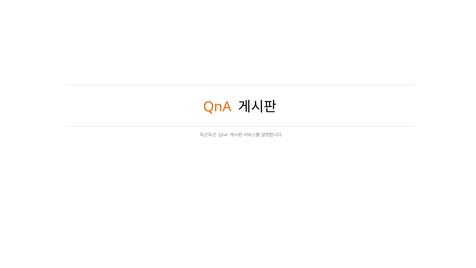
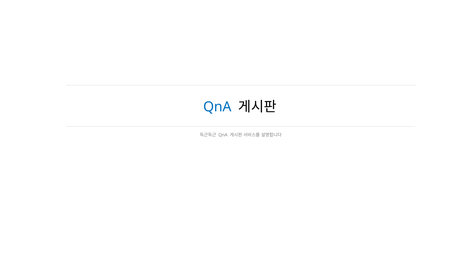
QnA colour: orange -> blue (217, 107)
